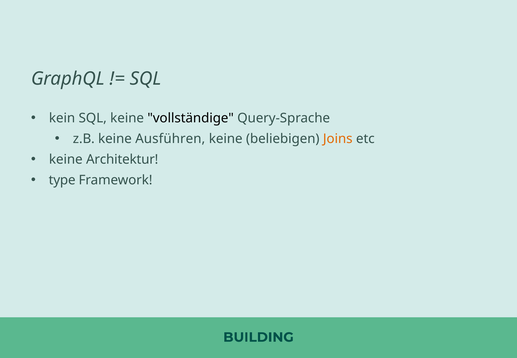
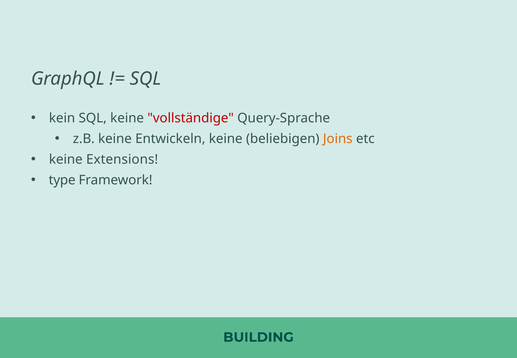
vollständige colour: black -> red (191, 118)
Ausführen: Ausführen -> Entwickeln (170, 139)
Architektur: Architektur -> Extensions (122, 159)
